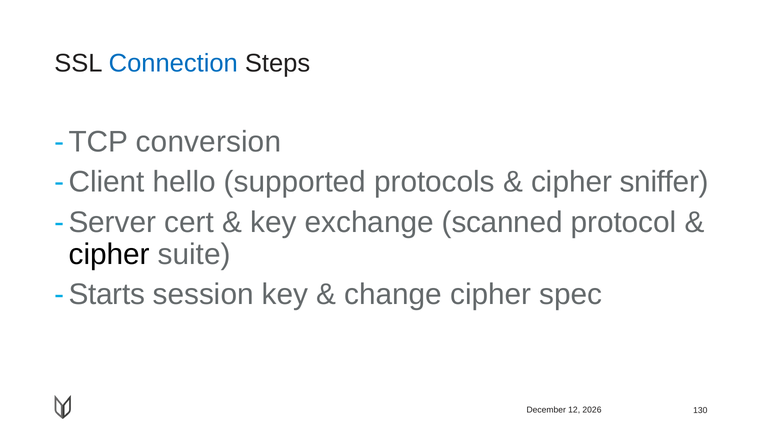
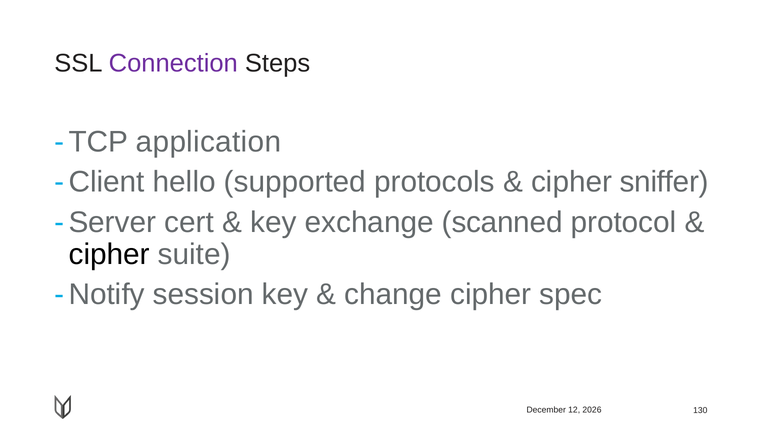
Connection colour: blue -> purple (173, 63)
conversion: conversion -> application (208, 142)
Starts: Starts -> Notify (107, 294)
